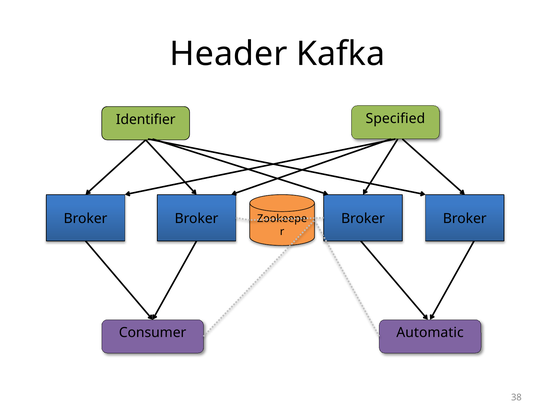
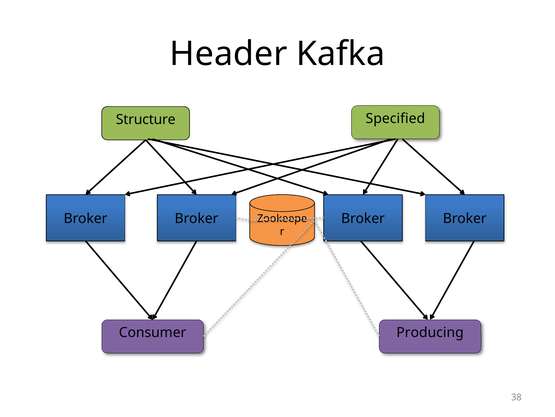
Identifier: Identifier -> Structure (146, 119)
Automatic: Automatic -> Producing (430, 332)
